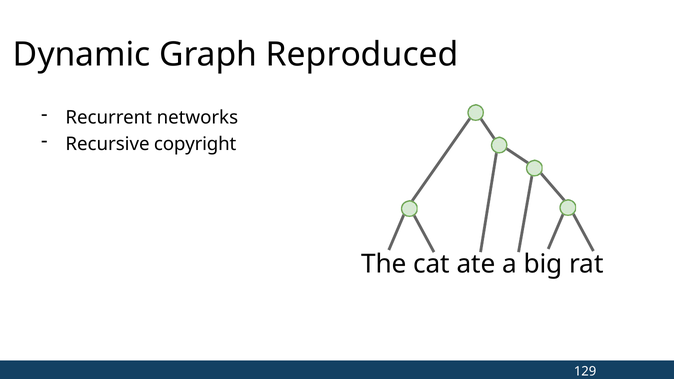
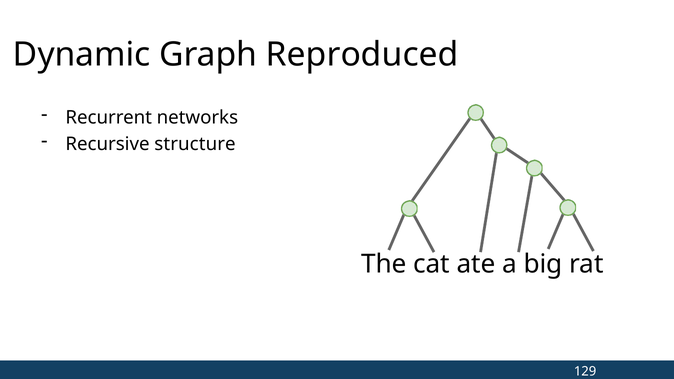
copyright: copyright -> structure (195, 144)
